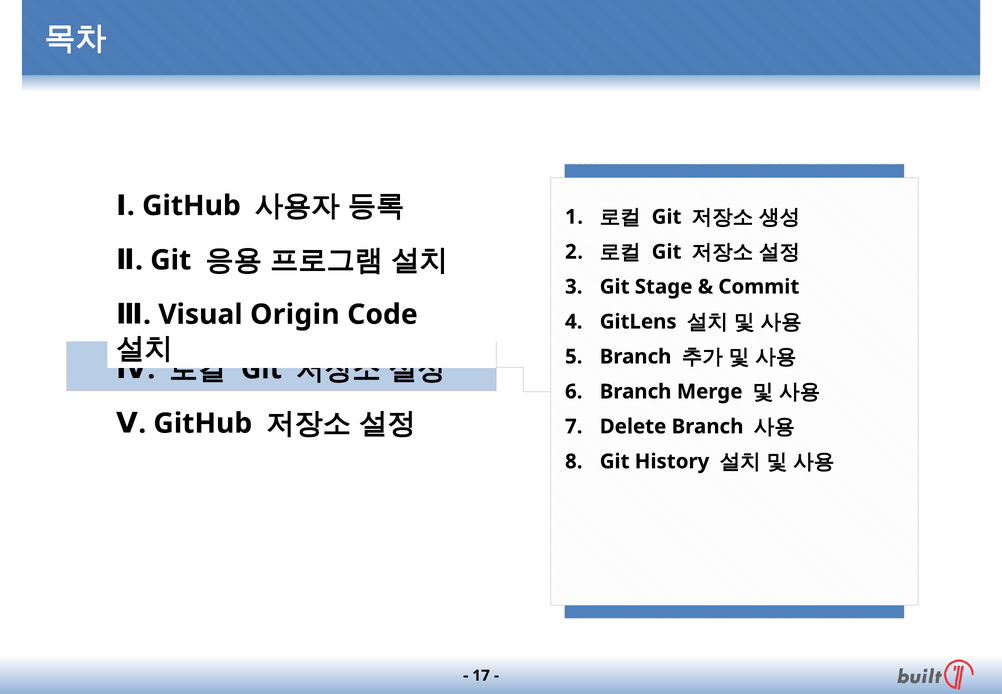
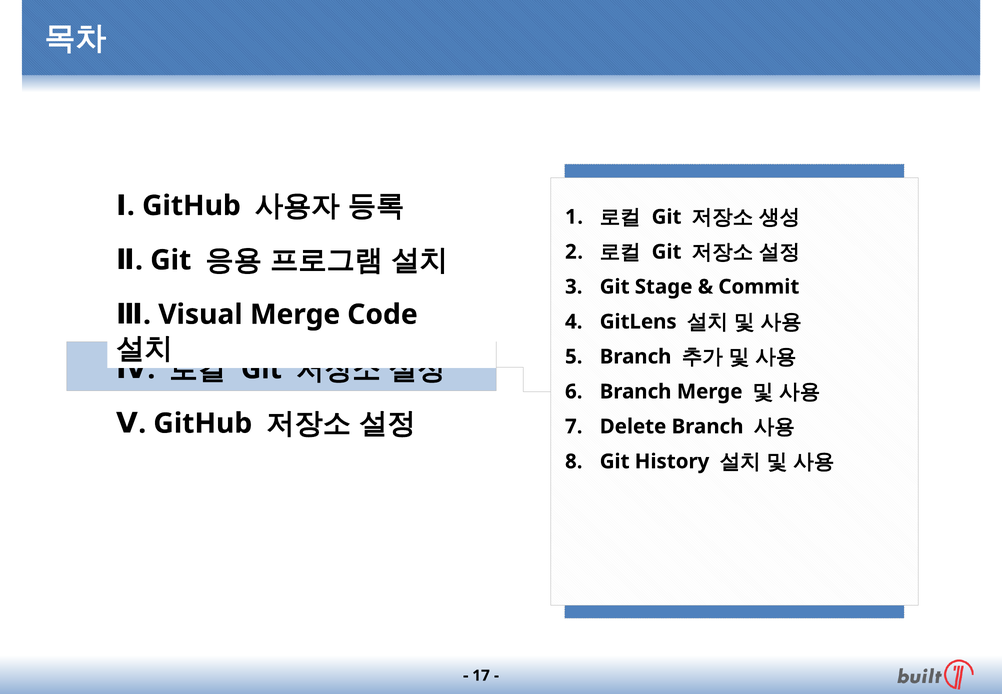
Visual Origin: Origin -> Merge (295, 314)
